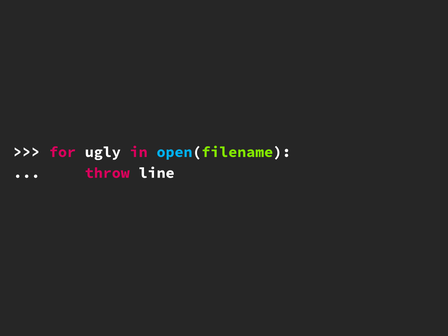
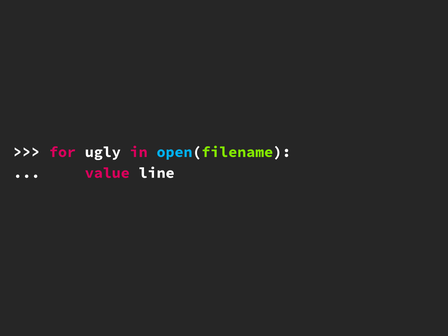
throw: throw -> value (107, 173)
